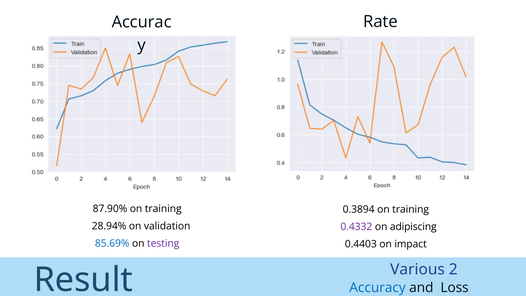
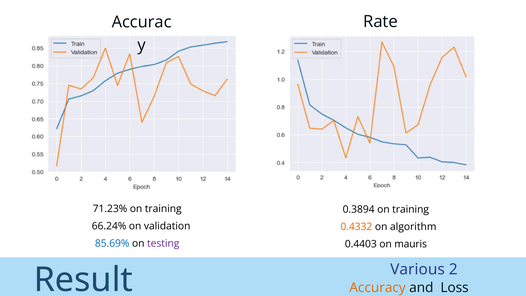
87.90%: 87.90% -> 71.23% (110, 209)
28.94%: 28.94% -> 66.24% (109, 226)
0.4332 colour: purple -> orange (356, 227)
adipiscing: adipiscing -> algorithm (413, 227)
impact: impact -> mauris (411, 244)
Accuracy colour: blue -> orange (378, 287)
